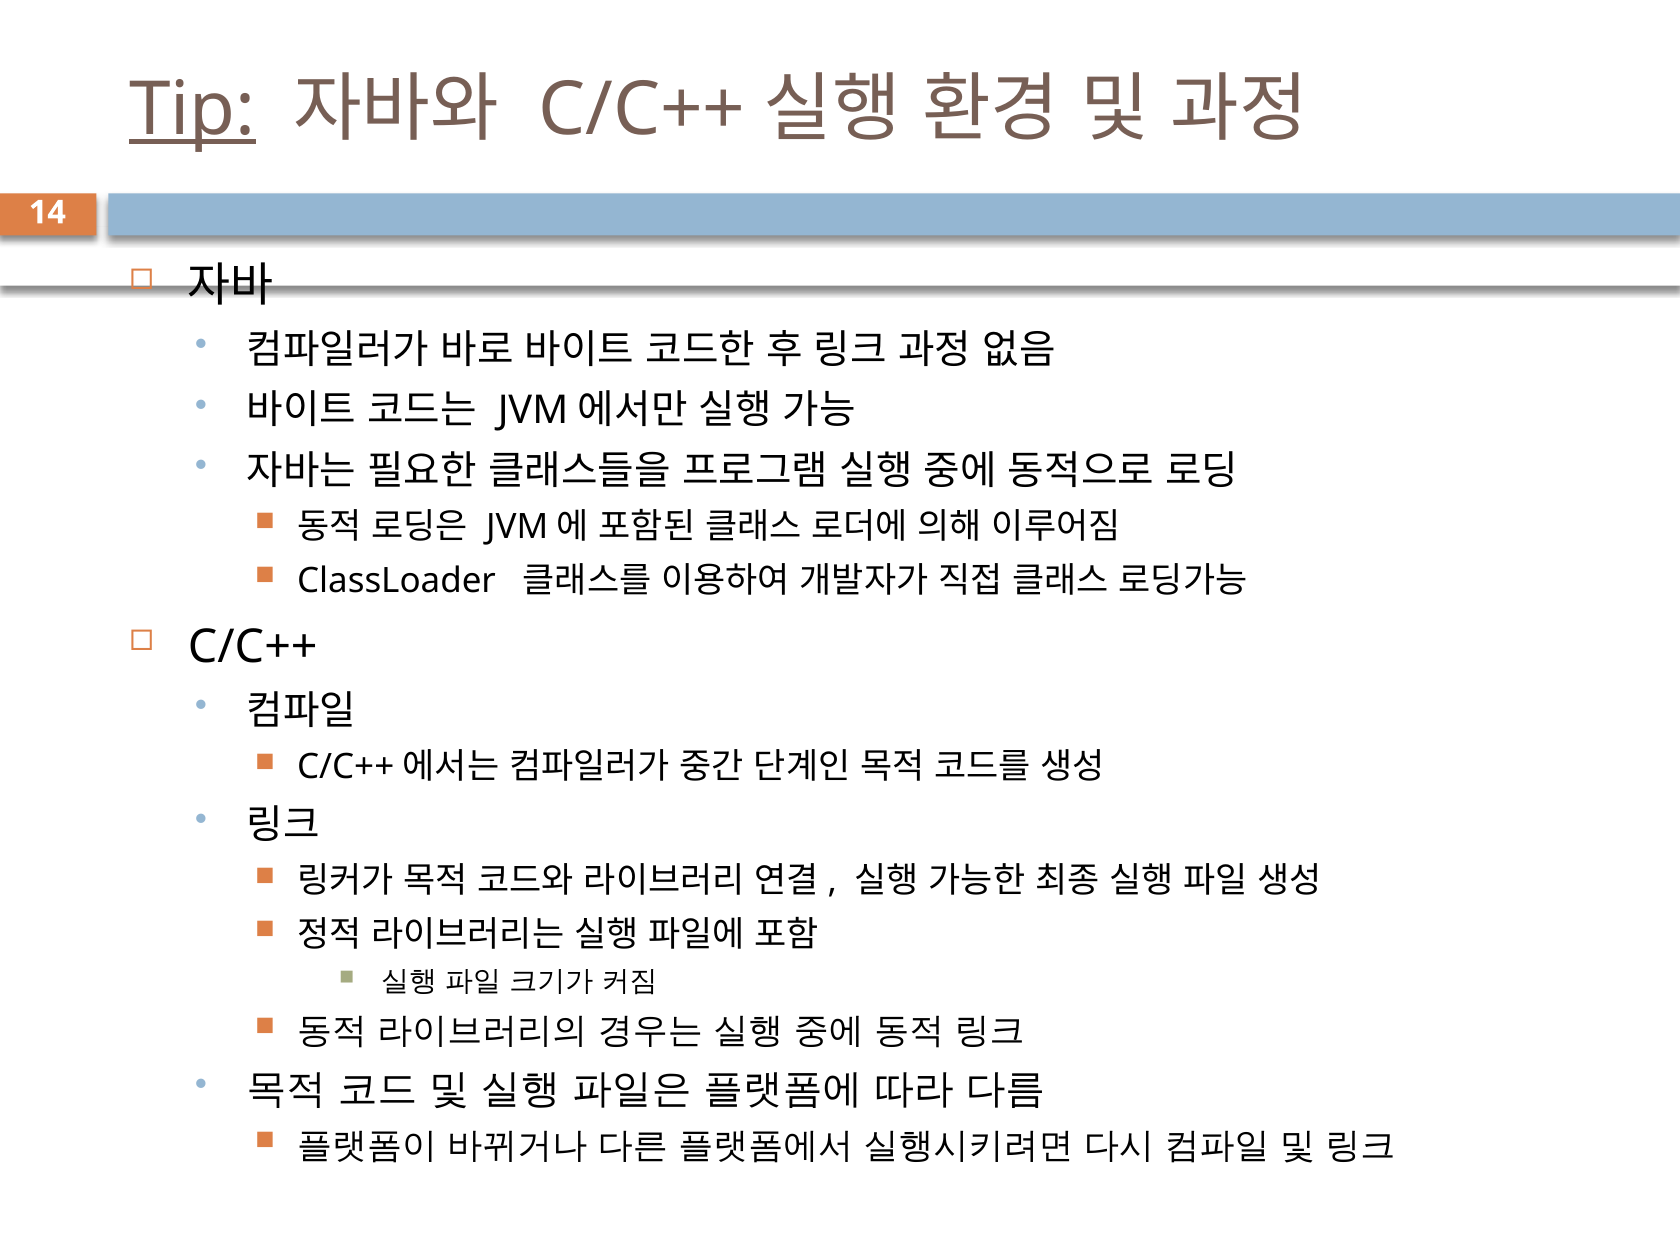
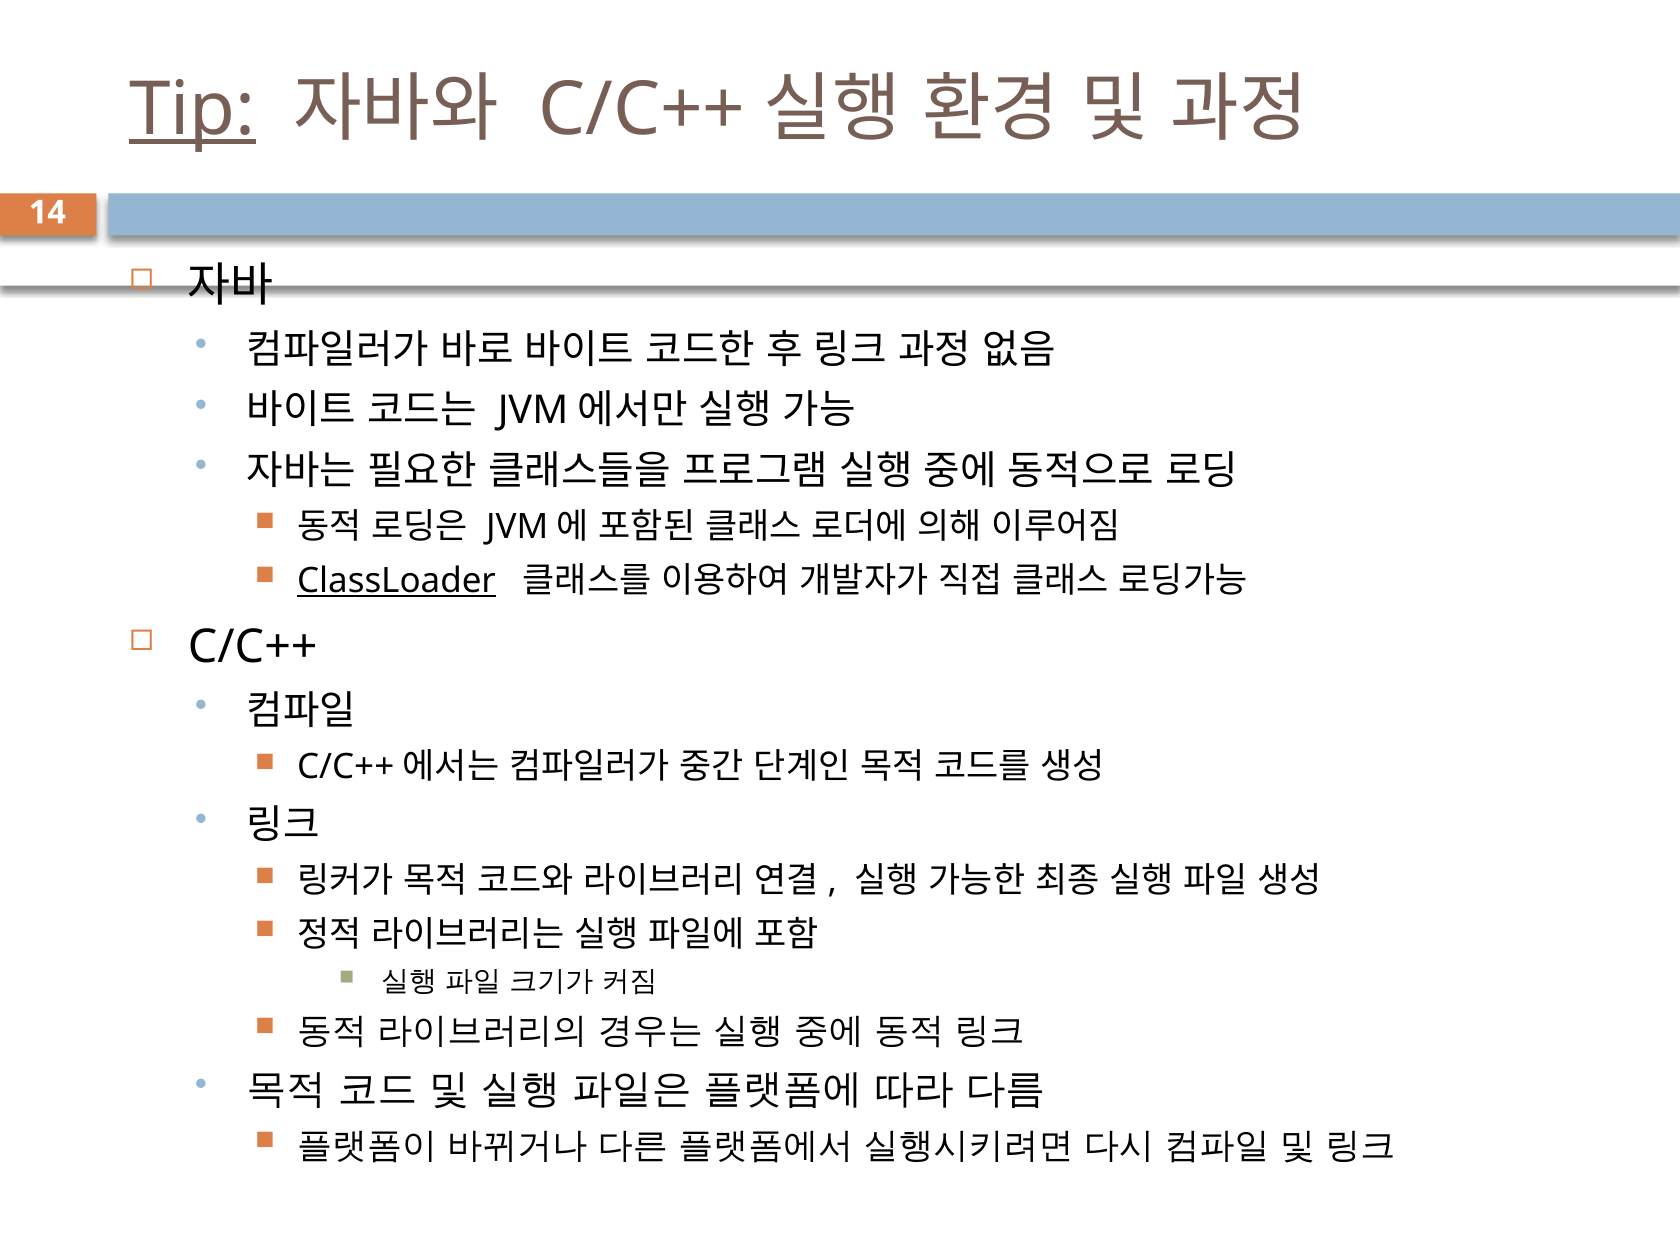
ClassLoader underline: none -> present (397, 581)
